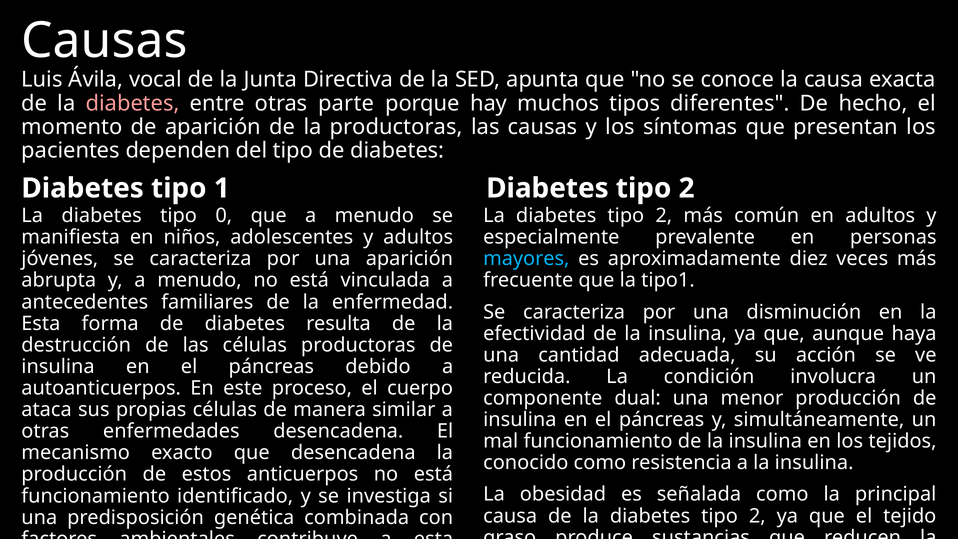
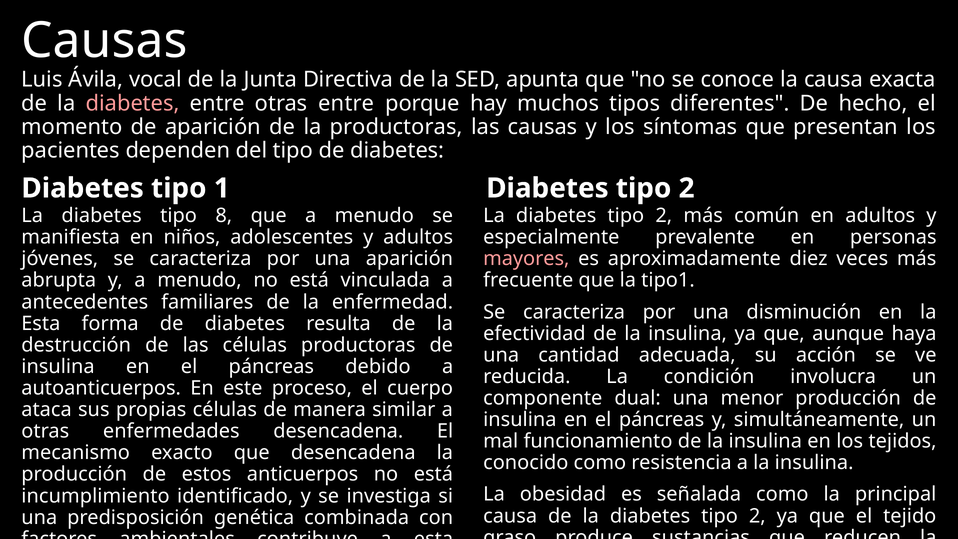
otras parte: parte -> entre (346, 103)
0: 0 -> 8 (224, 216)
mayores colour: light blue -> pink (526, 259)
funcionamiento: funcionamiento -> incumplimiento (96, 496)
